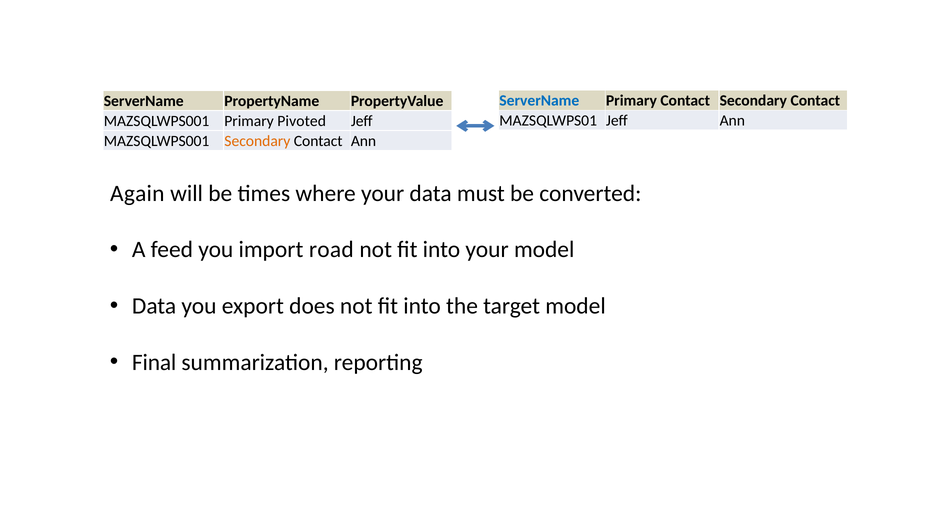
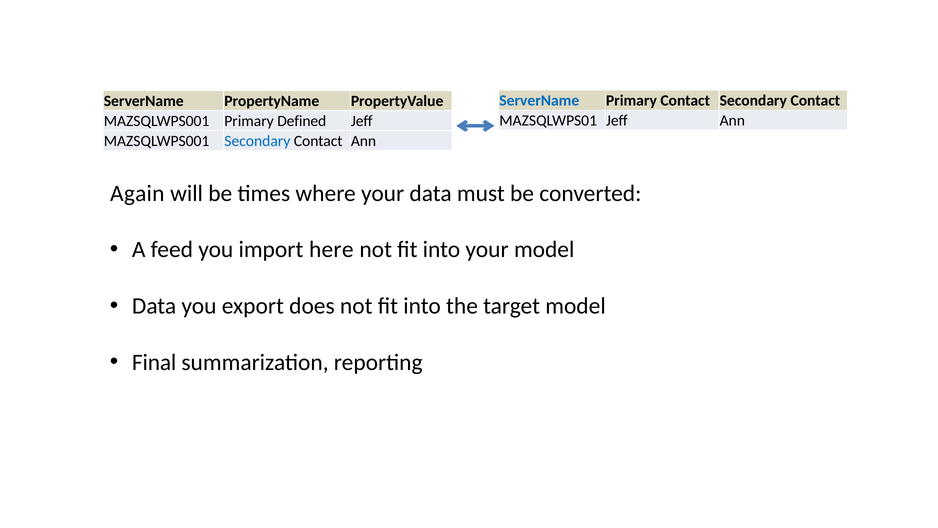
Pivoted: Pivoted -> Defined (302, 121)
Secondary colour: orange -> blue (257, 141)
road: road -> here (331, 250)
